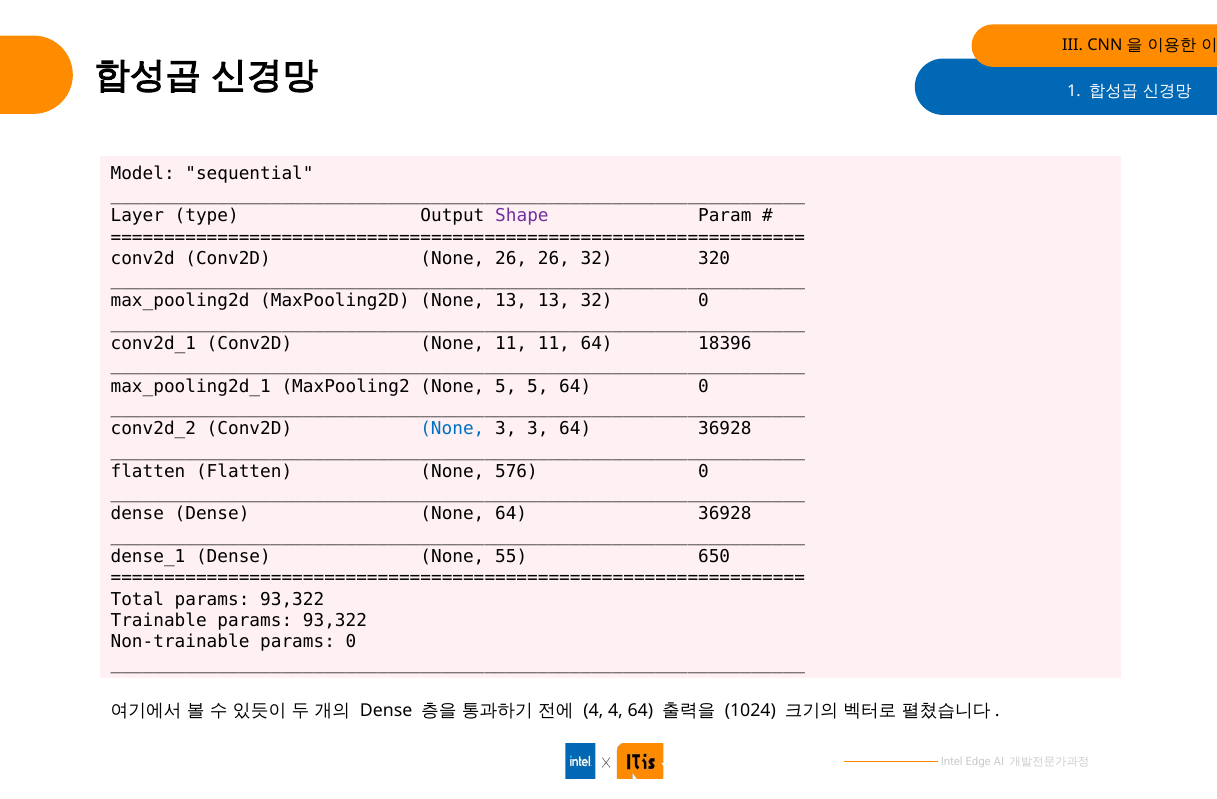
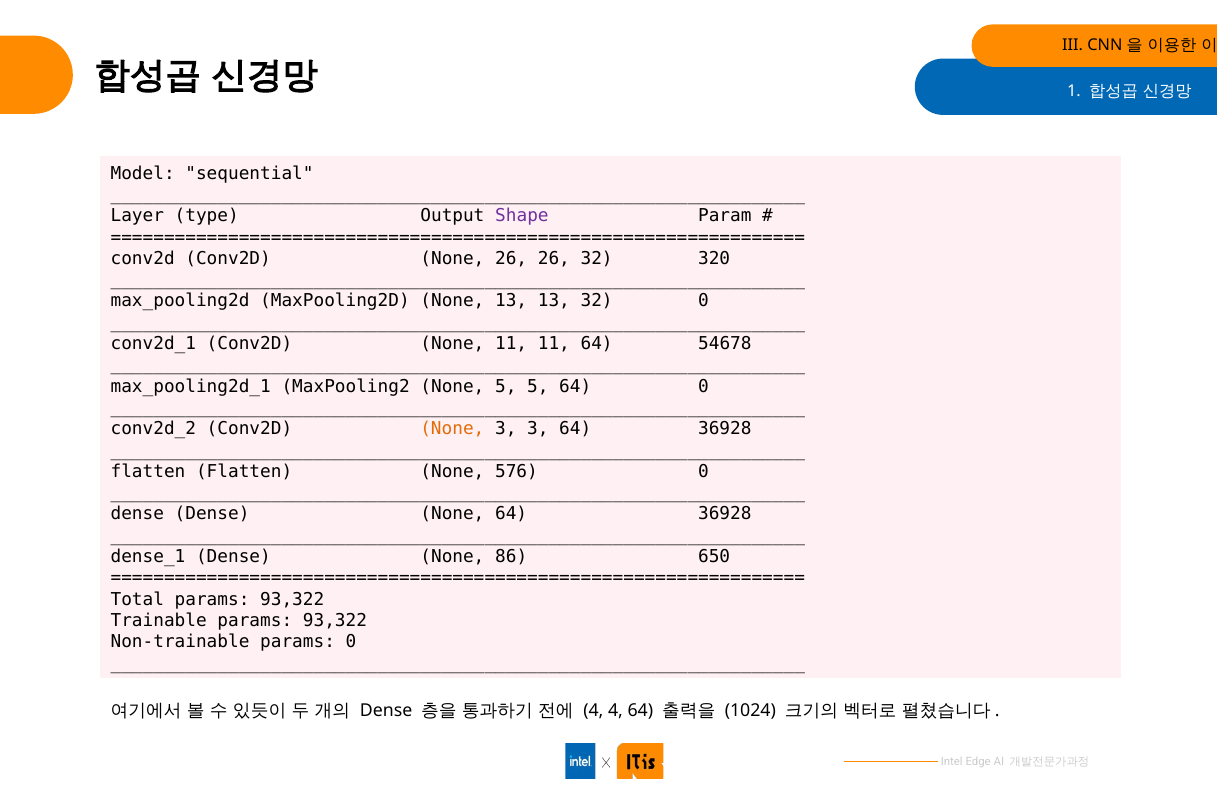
18396: 18396 -> 54678 (725, 344)
None colour: blue -> orange (452, 429)
55: 55 -> 86 (511, 557)
